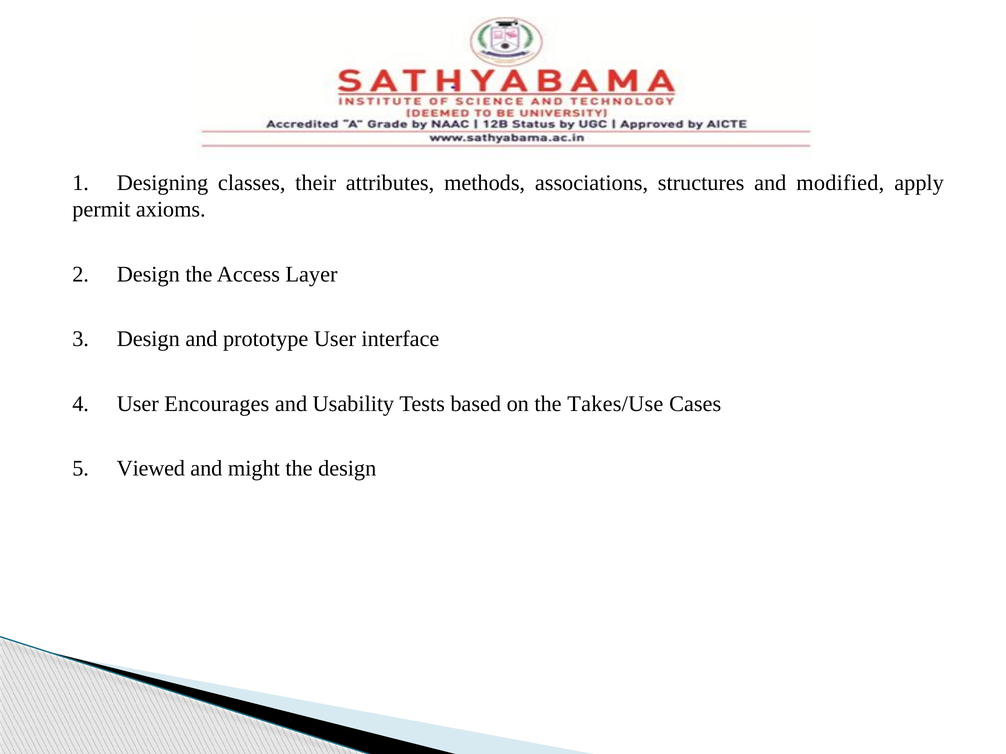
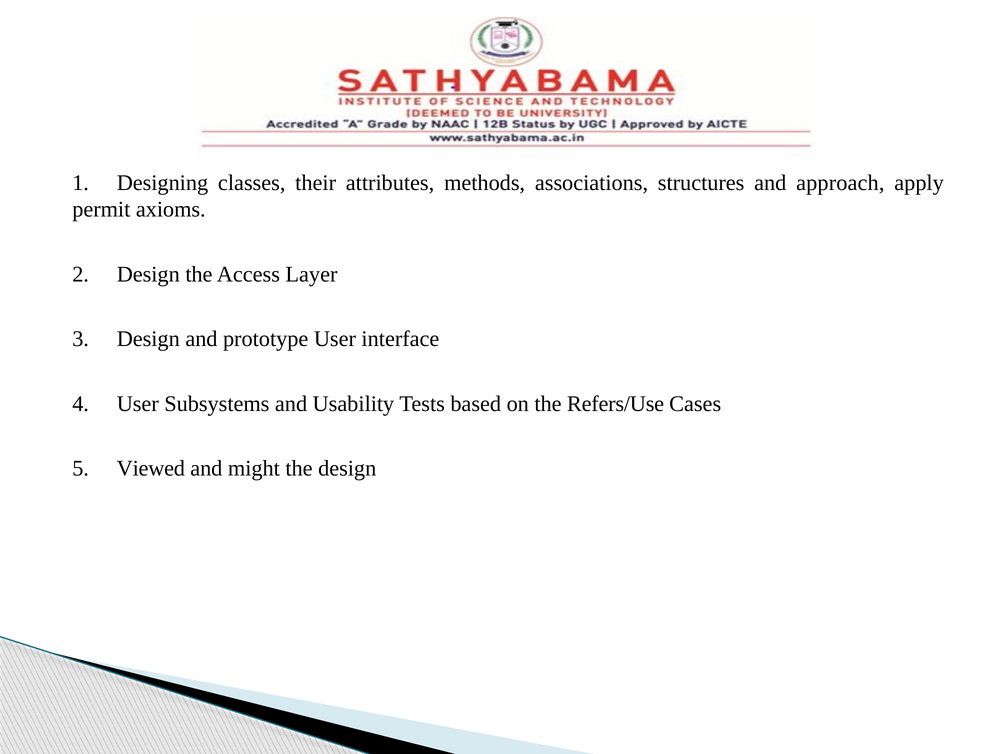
modified: modified -> approach (840, 183)
Encourages: Encourages -> Subsystems (217, 404)
Takes/Use: Takes/Use -> Refers/Use (616, 404)
